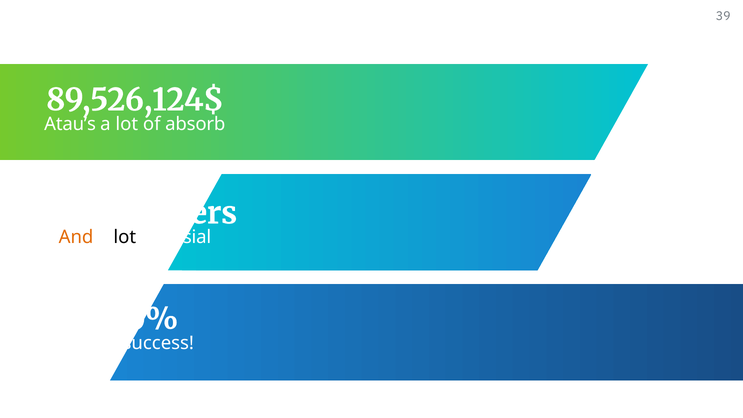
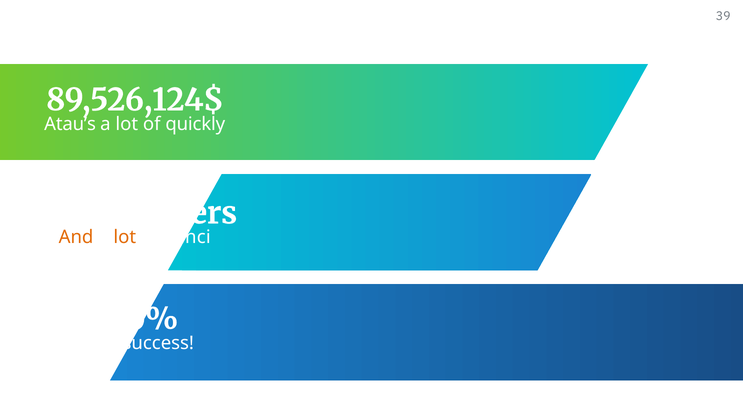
absorb: absorb -> quickly (195, 124)
lot colour: black -> orange (125, 237)
sosial: sosial -> kunci (187, 237)
